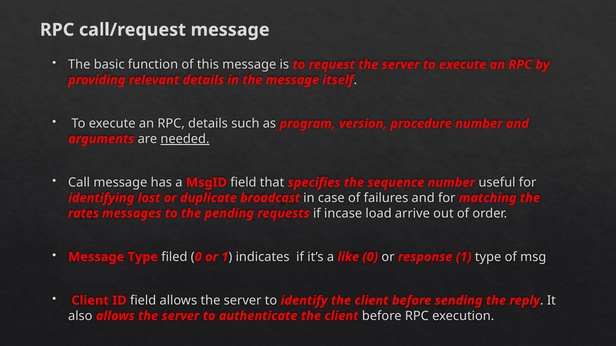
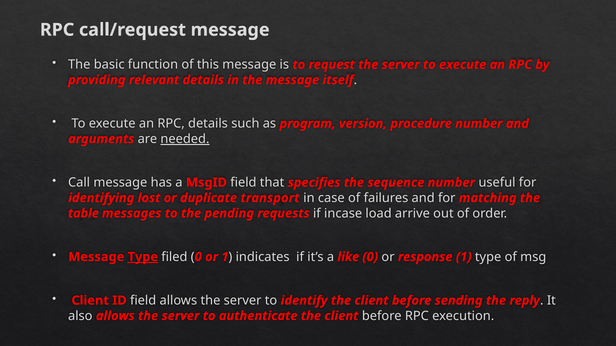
broadcast: broadcast -> transport (270, 198)
rates: rates -> table (83, 214)
Type underline: none -> present (143, 257)
